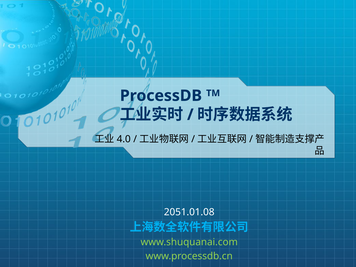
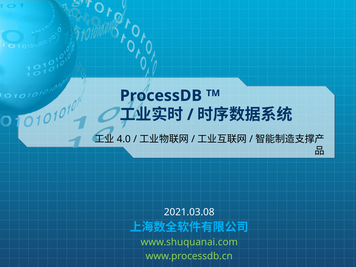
2051.01.08: 2051.01.08 -> 2021.03.08 (189, 212)
